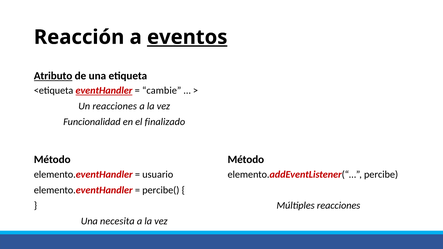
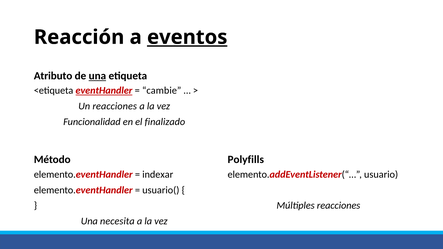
Atributo underline: present -> none (53, 76)
una underline: none -> present (97, 76)
Método: Método -> Polyfills (246, 160)
usuario: usuario -> indexar (158, 175)
percibe: percibe -> usuario (381, 175)
percibe(: percibe( -> usuario( (161, 190)
